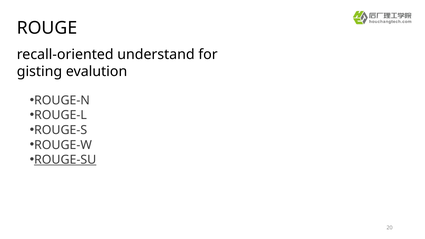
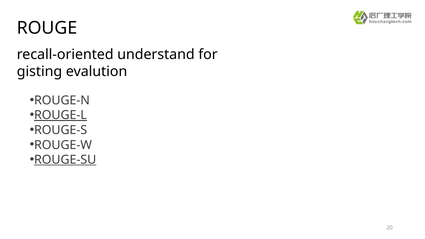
ROUGE-L underline: none -> present (60, 115)
